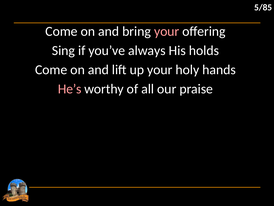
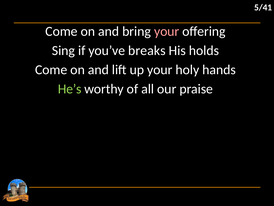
5/85: 5/85 -> 5/41 (263, 7)
always: always -> breaks (147, 50)
He’s colour: pink -> light green (70, 89)
